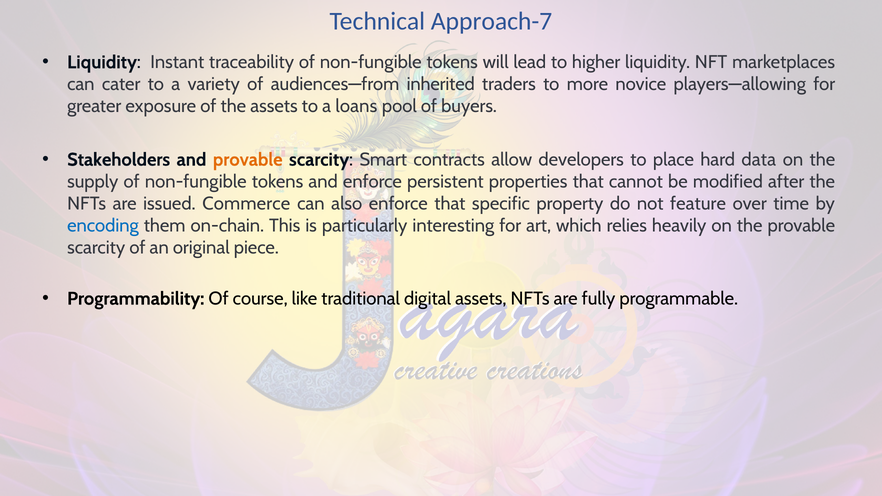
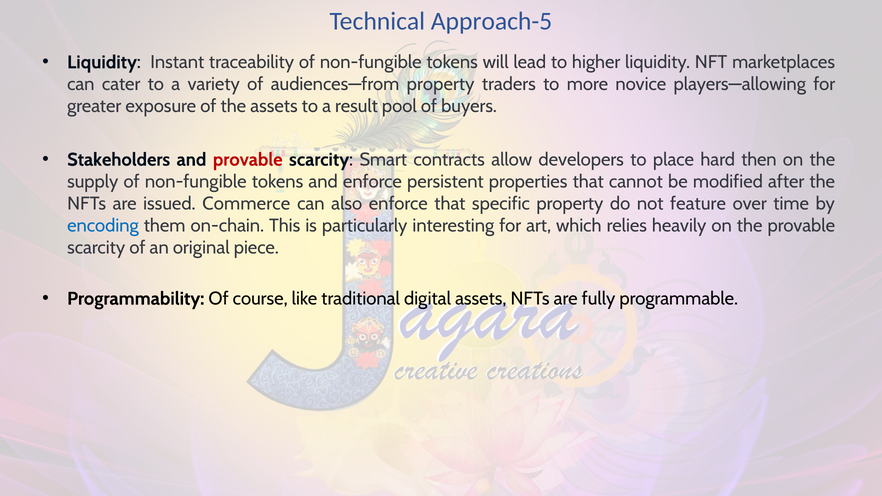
Approach-7: Approach-7 -> Approach-5 (492, 21)
audiences—from inherited: inherited -> property (441, 84)
loans: loans -> result (356, 106)
provable colour: orange -> red (248, 160)
data: data -> then (759, 160)
